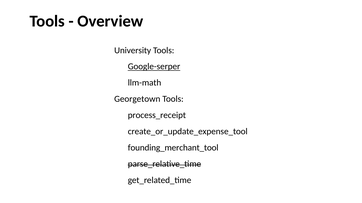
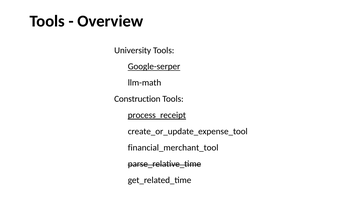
Georgetown: Georgetown -> Construction (137, 99)
process_receipt underline: none -> present (157, 116)
founding_merchant_tool: founding_merchant_tool -> financial_merchant_tool (173, 148)
